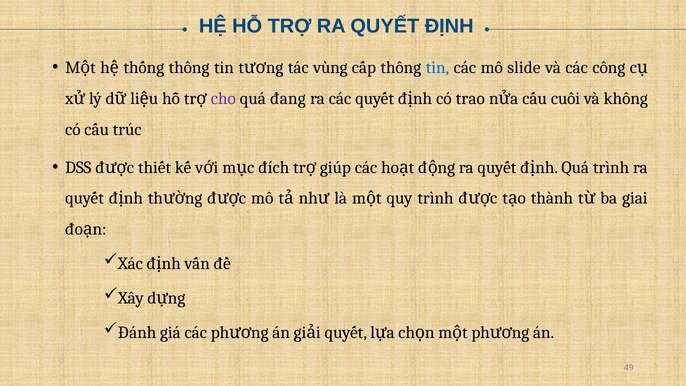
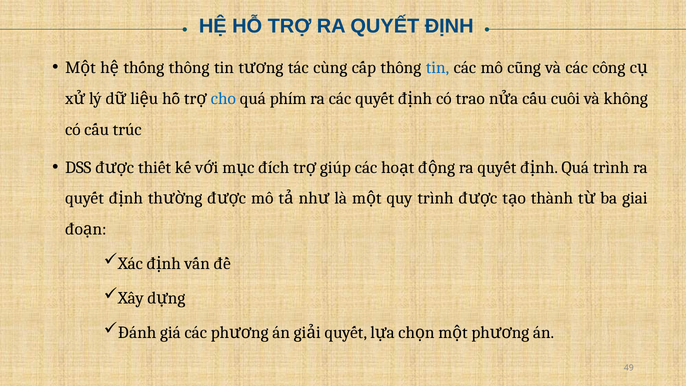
vùng: vùng -> cùng (330, 68)
slide: slide -> cũng (524, 68)
cho colour: purple -> blue (223, 98)
đang: đang -> phím (288, 98)
